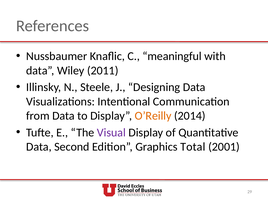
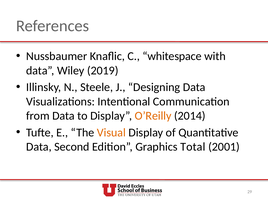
meaningful: meaningful -> whitespace (172, 56)
2011: 2011 -> 2019 (103, 71)
Visual colour: purple -> orange (111, 132)
